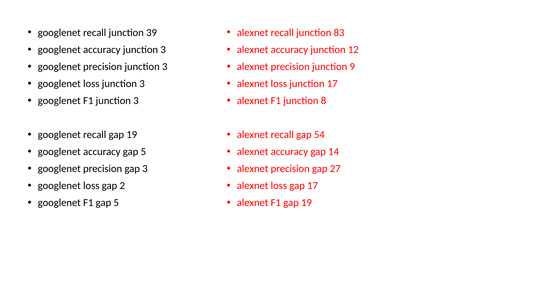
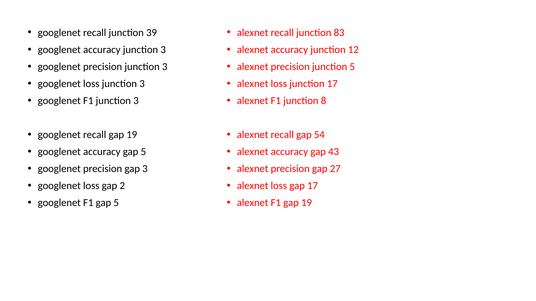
junction 9: 9 -> 5 (352, 67)
14: 14 -> 43 (334, 152)
